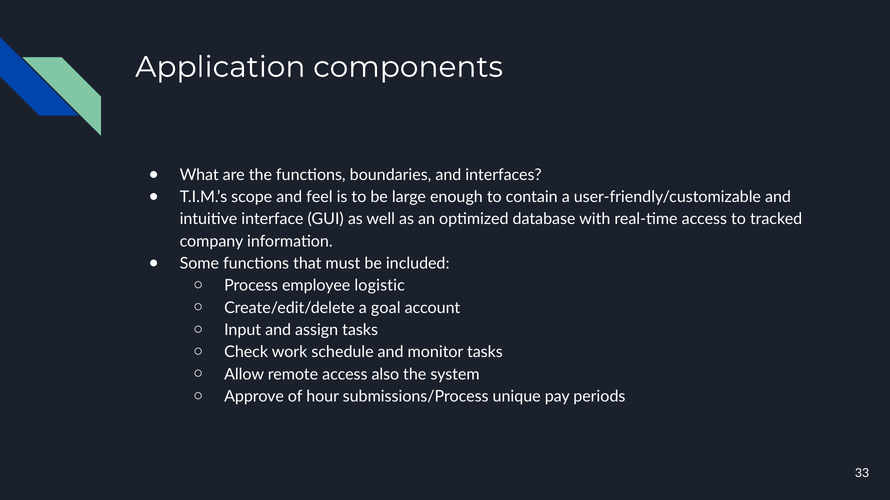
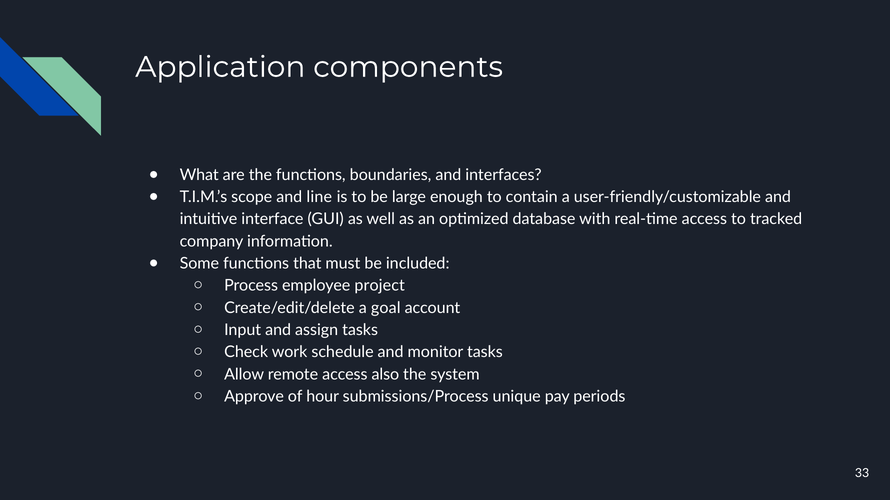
feel: feel -> line (319, 197)
logistic: logistic -> project (380, 286)
